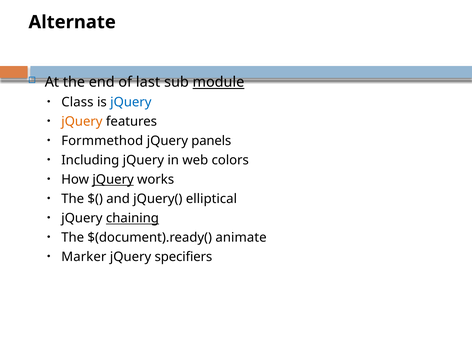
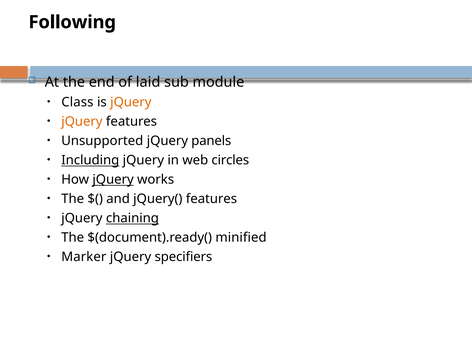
Alternate: Alternate -> Following (72, 22)
last: last -> laid (148, 82)
module underline: present -> none (218, 82)
jQuery colour: blue -> orange (131, 102)
Formmethod: Formmethod -> Unsupported (102, 141)
Including underline: none -> present (90, 160)
colors: colors -> circles (230, 160)
jQuery( elliptical: elliptical -> features (211, 199)
animate: animate -> minified (241, 238)
